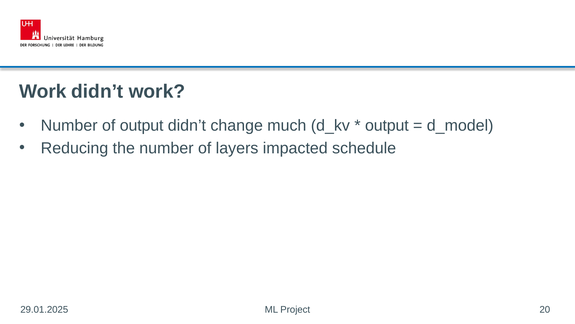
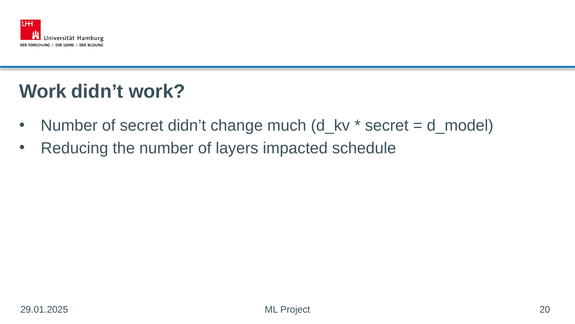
of output: output -> secret (142, 125)
output: output -> secret (387, 125)
